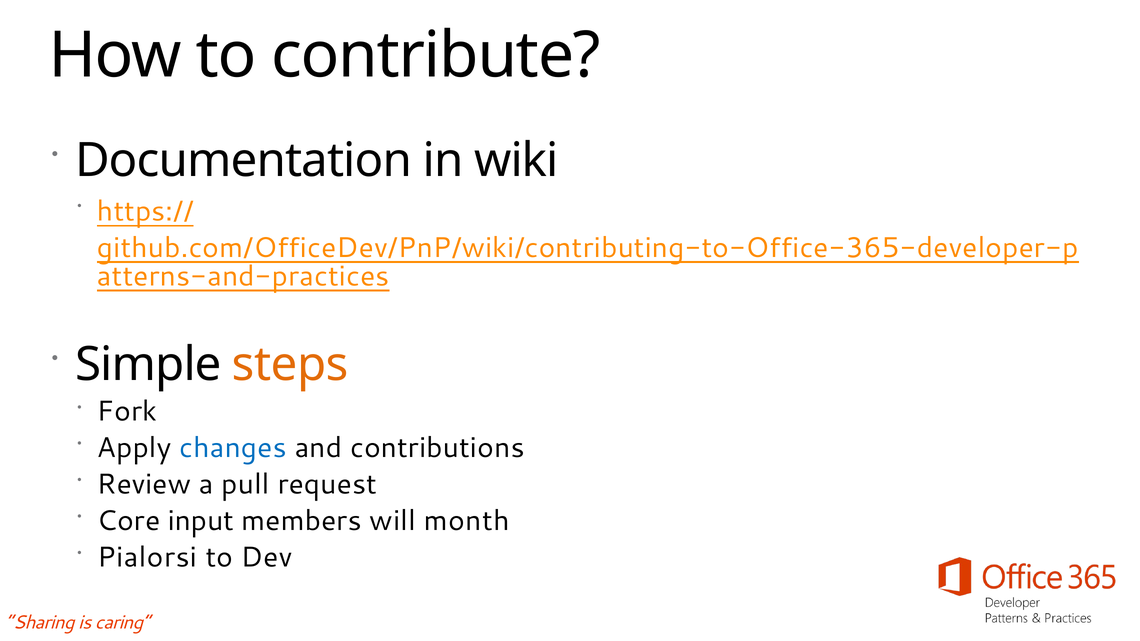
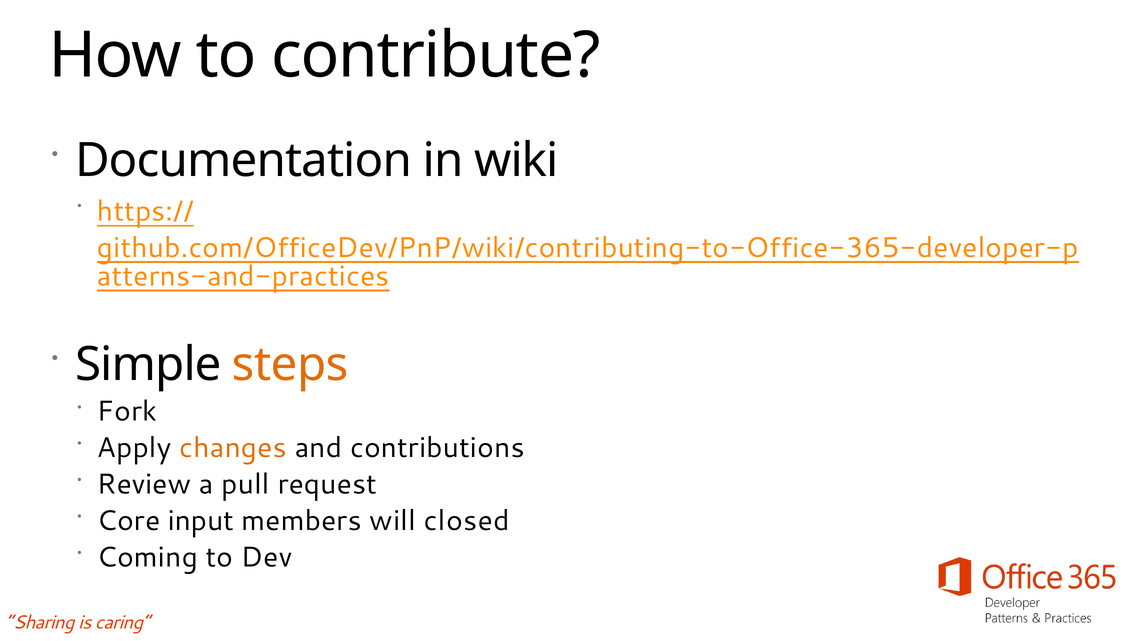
changes colour: blue -> orange (233, 448)
month: month -> closed (467, 521)
Pialorsi: Pialorsi -> Coming (147, 558)
